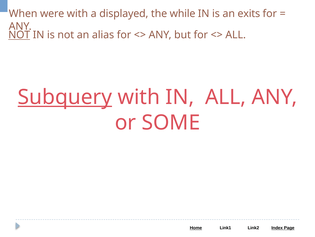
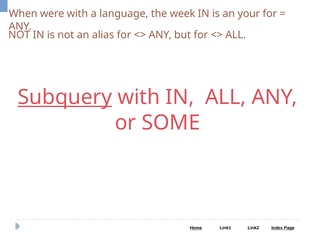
displayed: displayed -> language (124, 14)
while: while -> week (183, 14)
exits: exits -> your (249, 14)
NOT underline: present -> none (19, 35)
